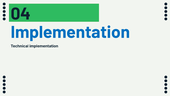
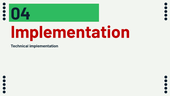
Implementation colour: blue -> red (70, 32)
